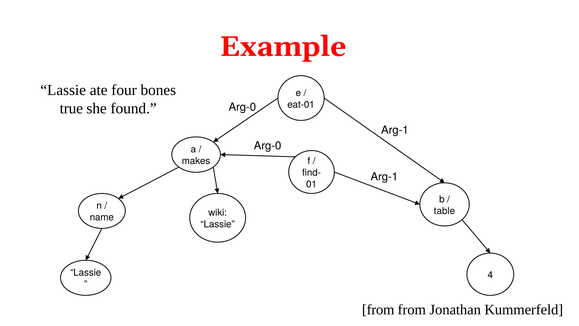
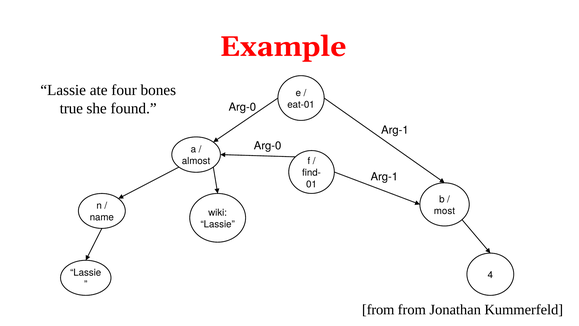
makes: makes -> almost (196, 161)
table: table -> most (444, 211)
